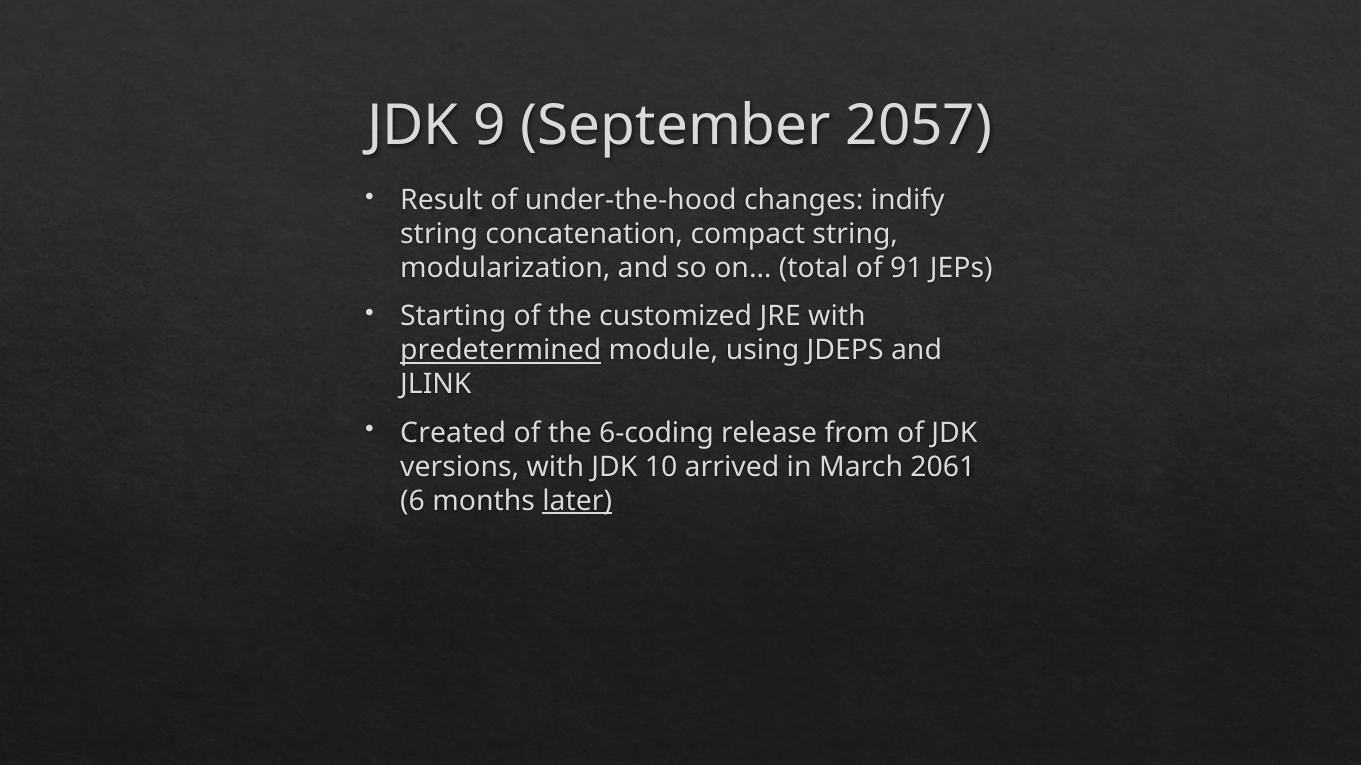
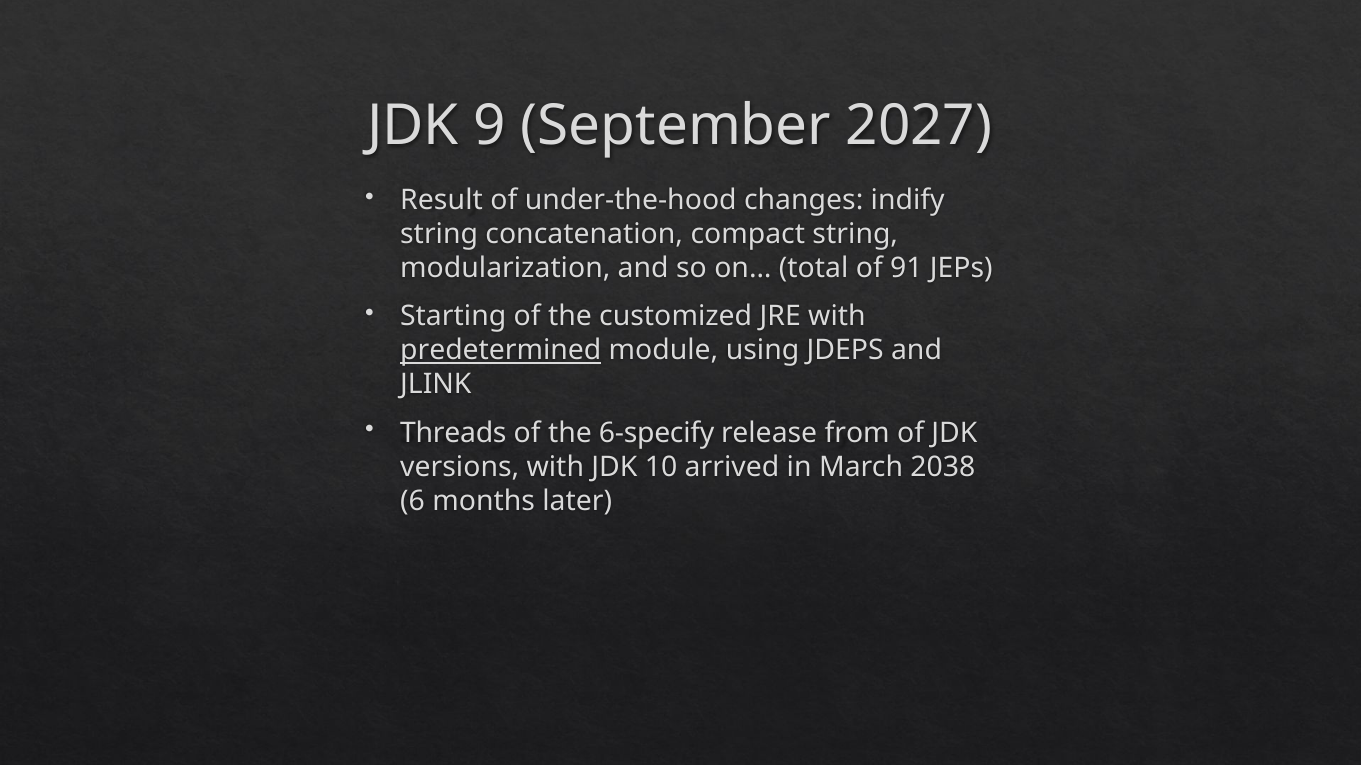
2057: 2057 -> 2027 (919, 126)
Created: Created -> Threads (453, 433)
6-coding: 6-coding -> 6-specify (657, 433)
2061: 2061 -> 2038 (943, 467)
later underline: present -> none (577, 501)
